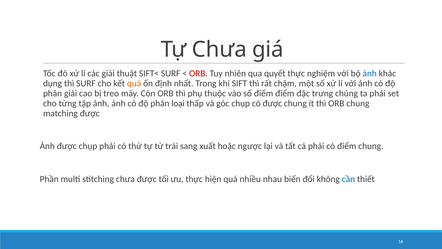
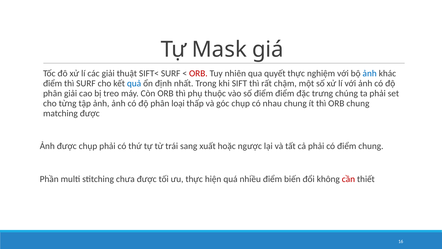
Tự Chưa: Chưa -> Mask (219, 50)
dụng: dụng -> điểm (53, 83)
quả colour: orange -> blue (134, 83)
có được: được -> nhau (272, 103)
nhiều nhau: nhau -> điểm (272, 179)
cần colour: blue -> red (348, 179)
